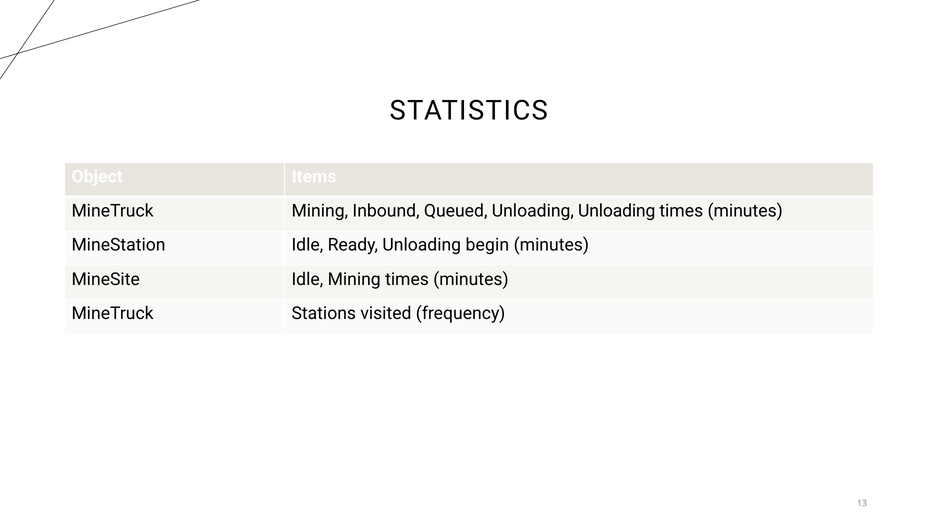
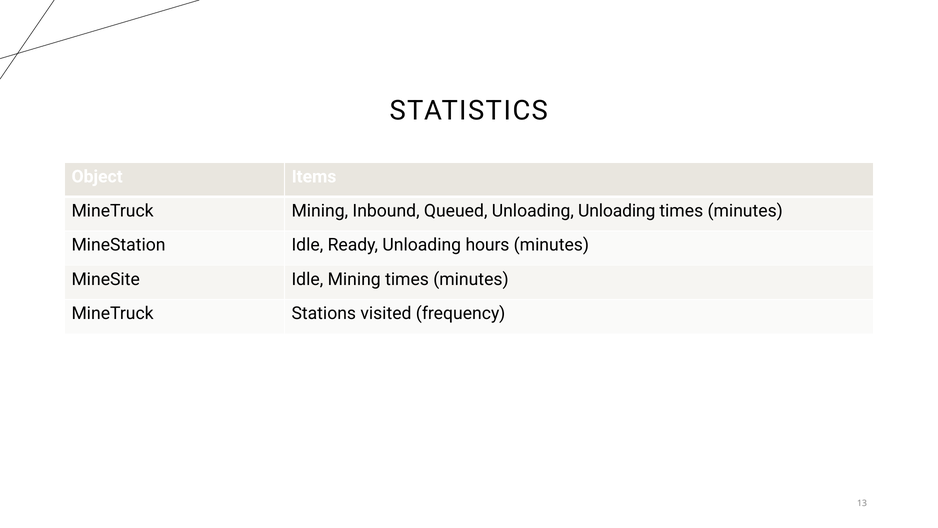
begin: begin -> hours (487, 245)
